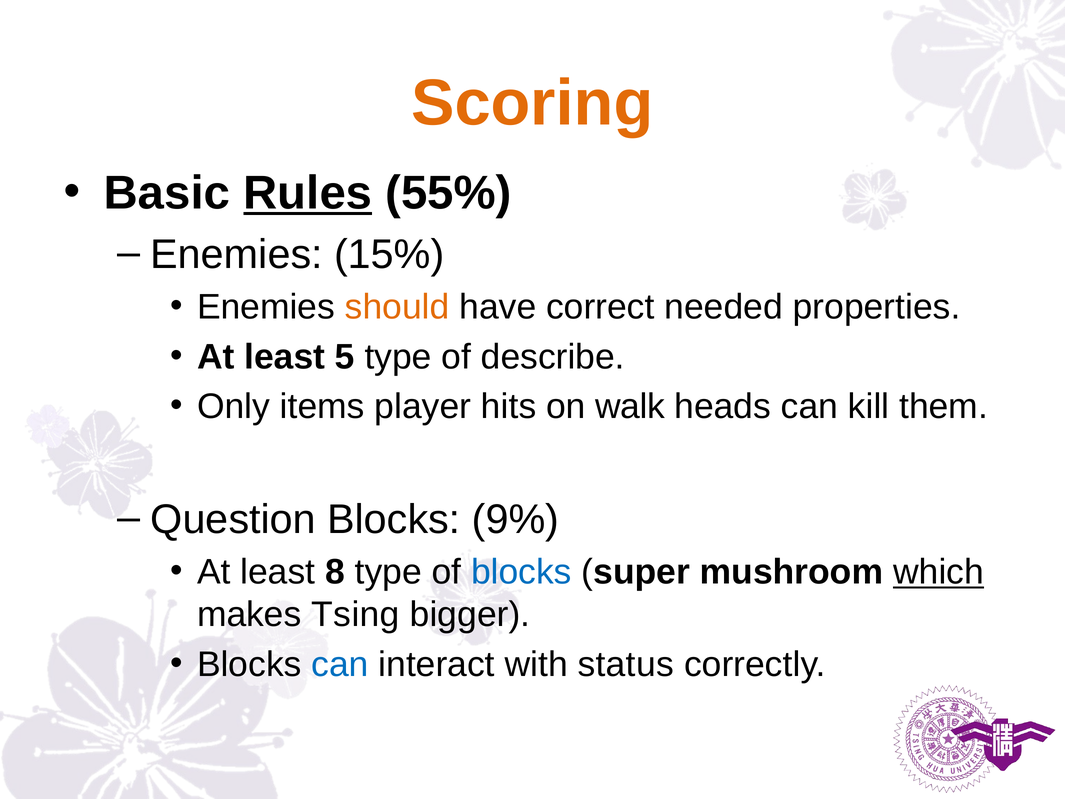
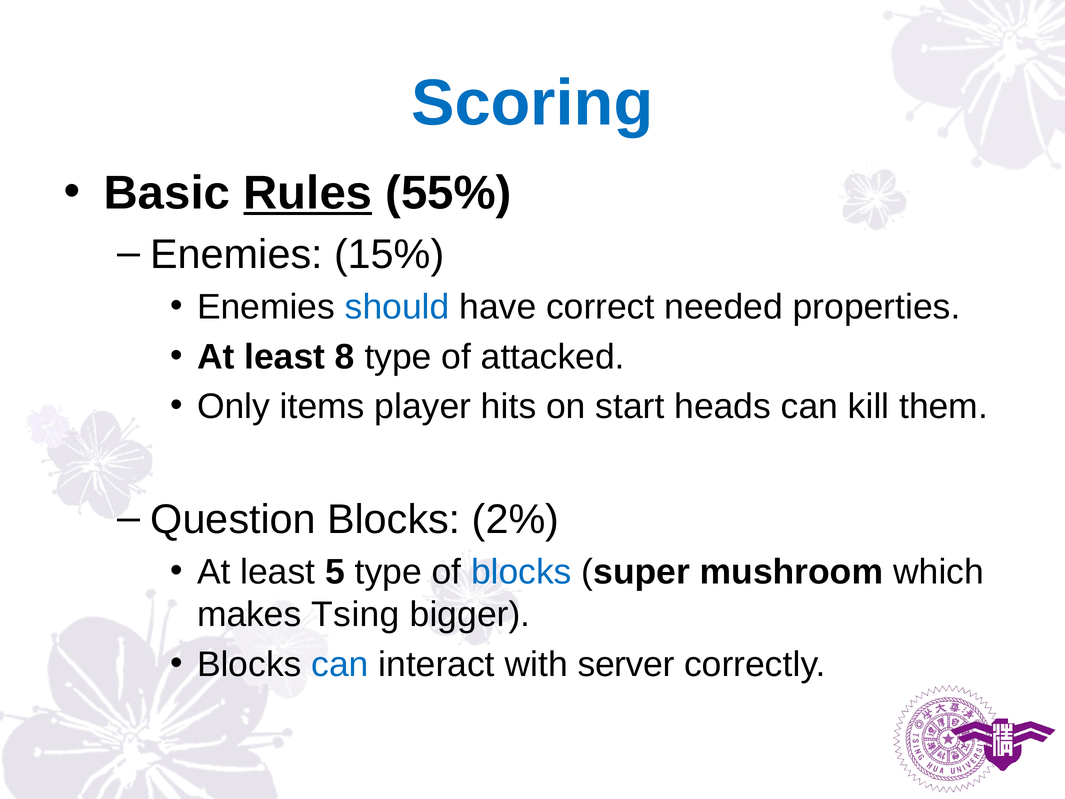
Scoring colour: orange -> blue (532, 103)
should colour: orange -> blue (397, 307)
5: 5 -> 8 (345, 357)
describe: describe -> attacked (553, 357)
walk: walk -> start (630, 406)
9%: 9% -> 2% (516, 519)
8: 8 -> 5 (335, 572)
which underline: present -> none (939, 572)
status: status -> server (626, 664)
